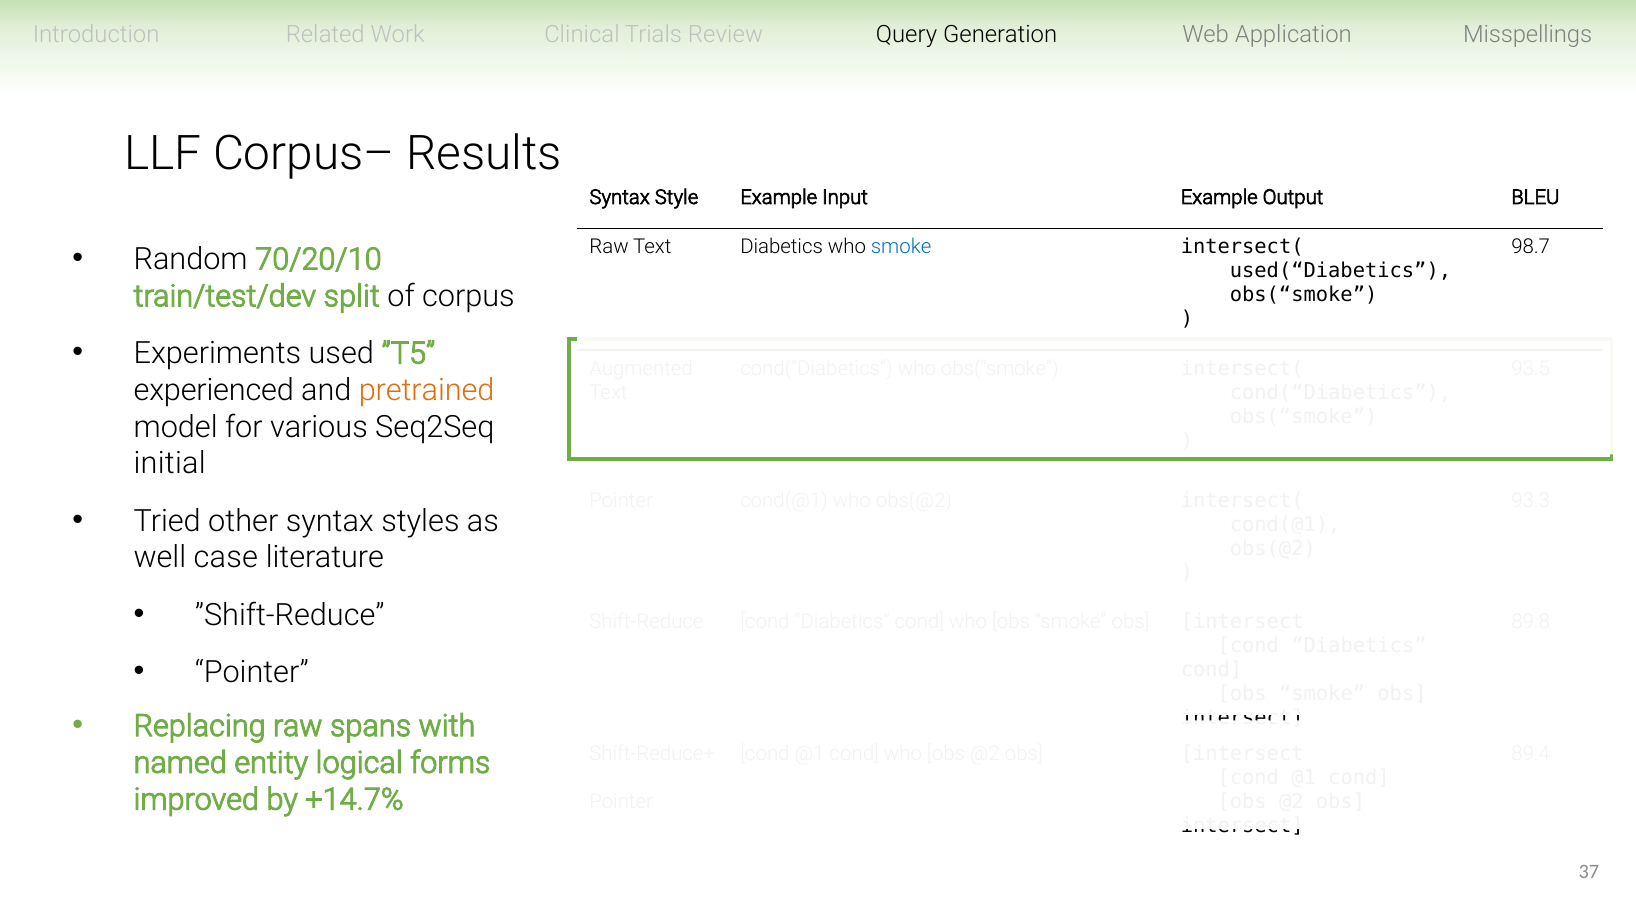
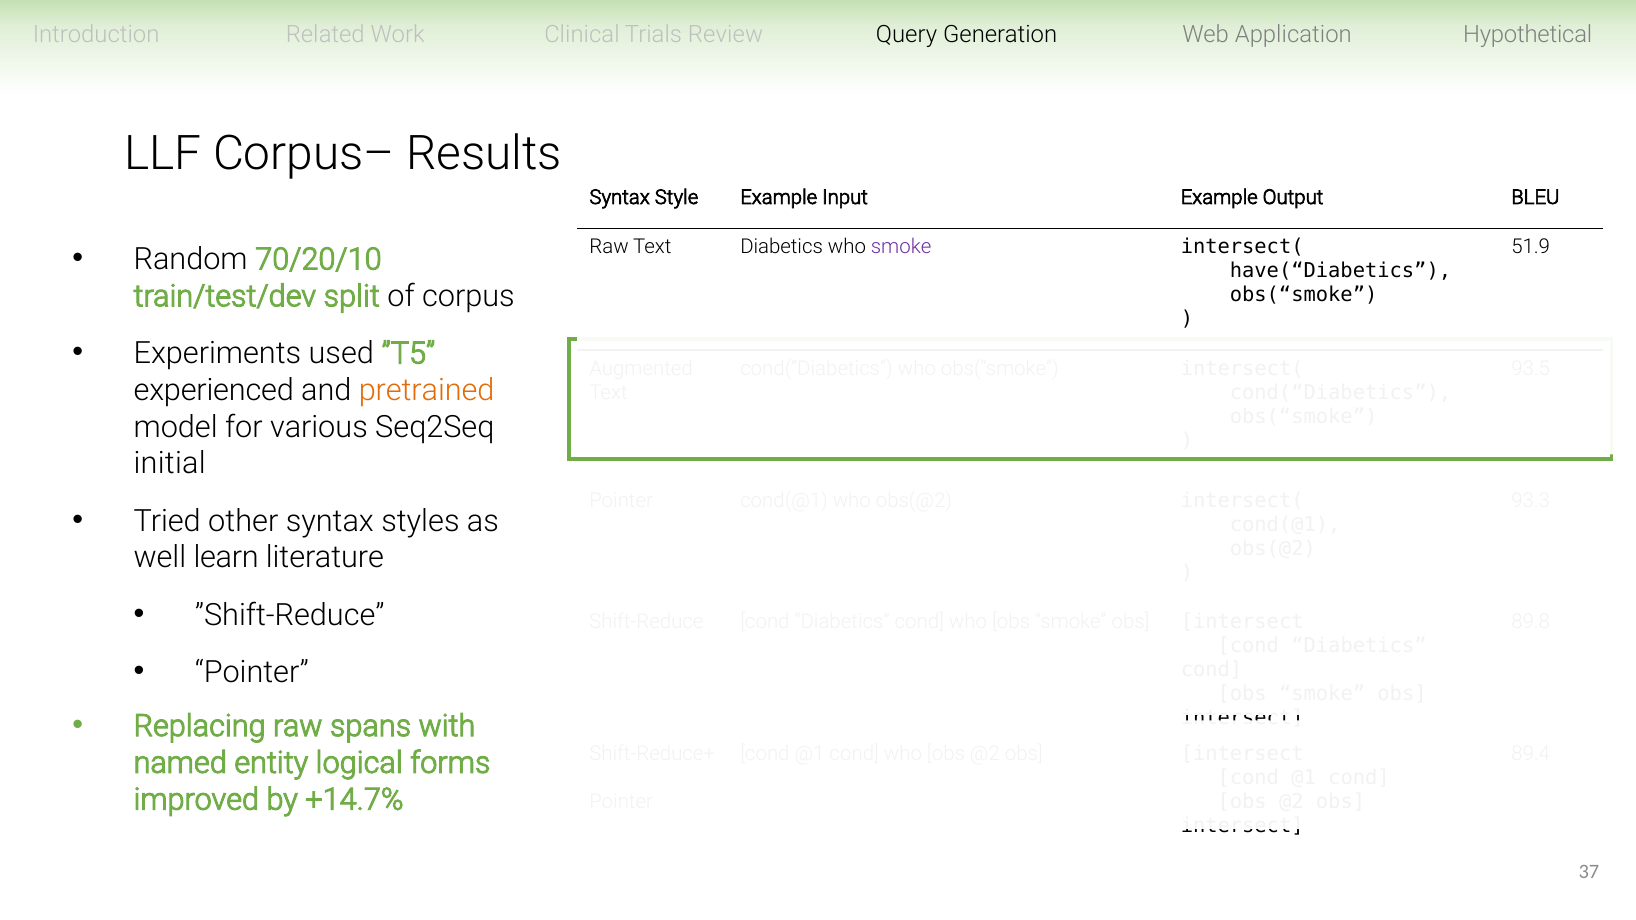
Misspellings: Misspellings -> Hypothetical (1528, 35)
smoke colour: blue -> purple (901, 247)
98.7: 98.7 -> 51.9 (1531, 247)
used(“Diabetics: used(“Diabetics -> have(“Diabetics (1340, 271)
case: case -> learn (226, 558)
